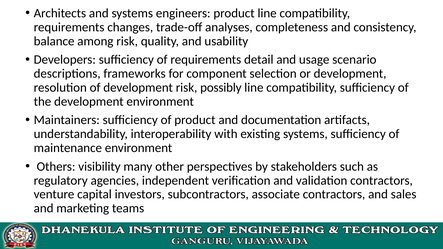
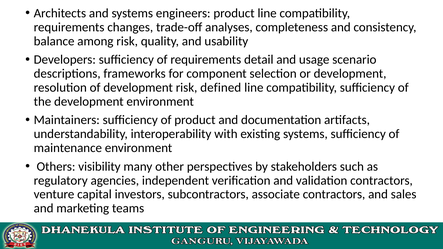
possibly: possibly -> defined (221, 88)
